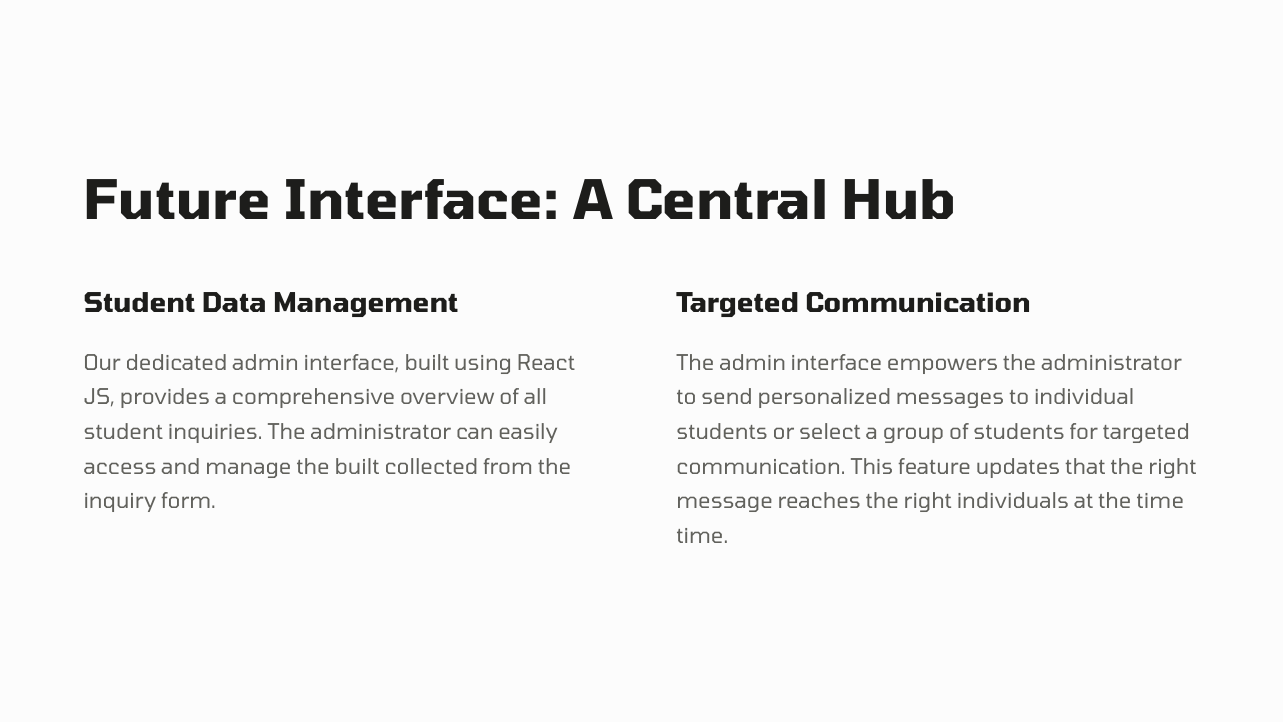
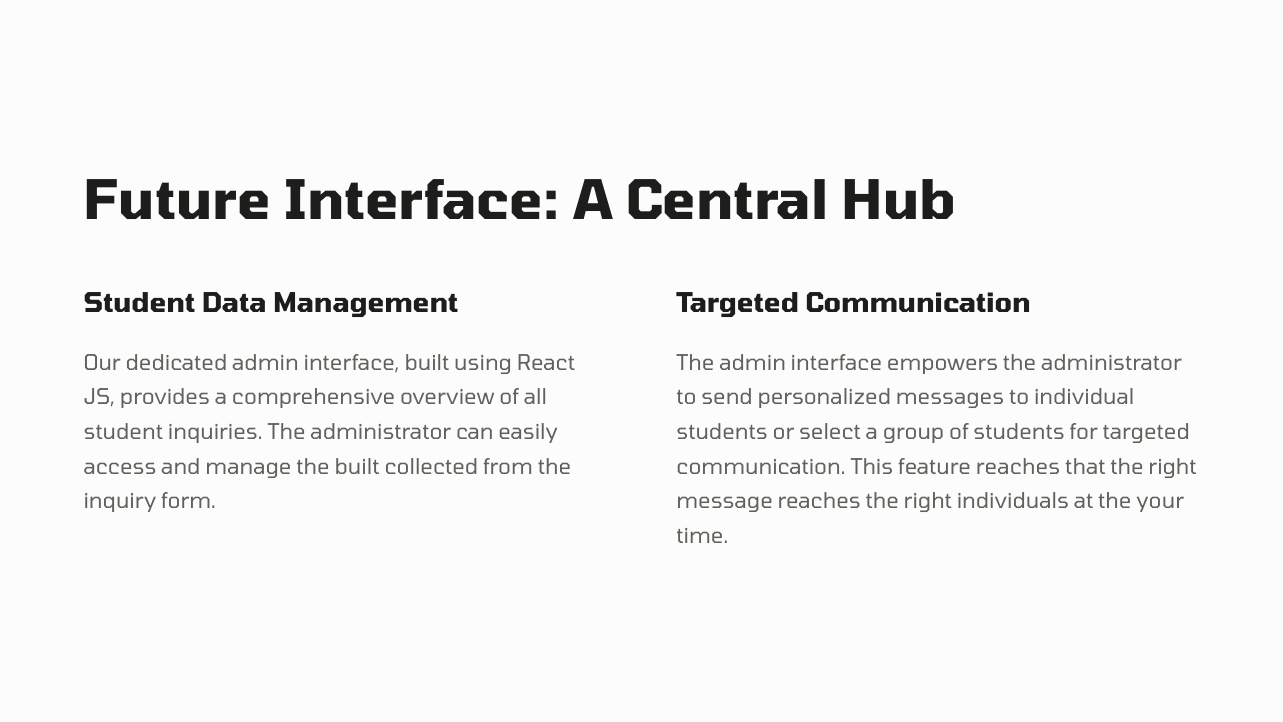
feature updates: updates -> reaches (1018, 467)
the time: time -> your (1160, 501)
